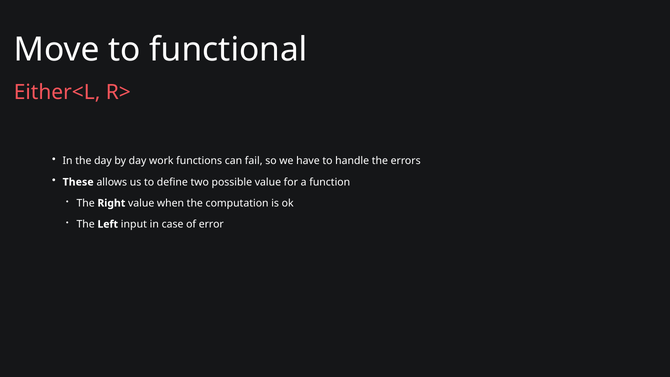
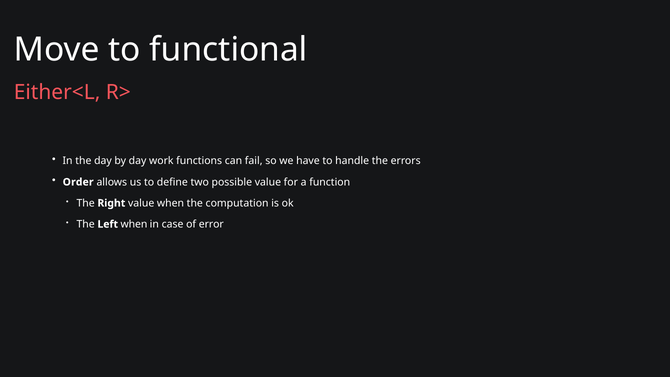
These: These -> Order (78, 182)
Left input: input -> when (134, 224)
